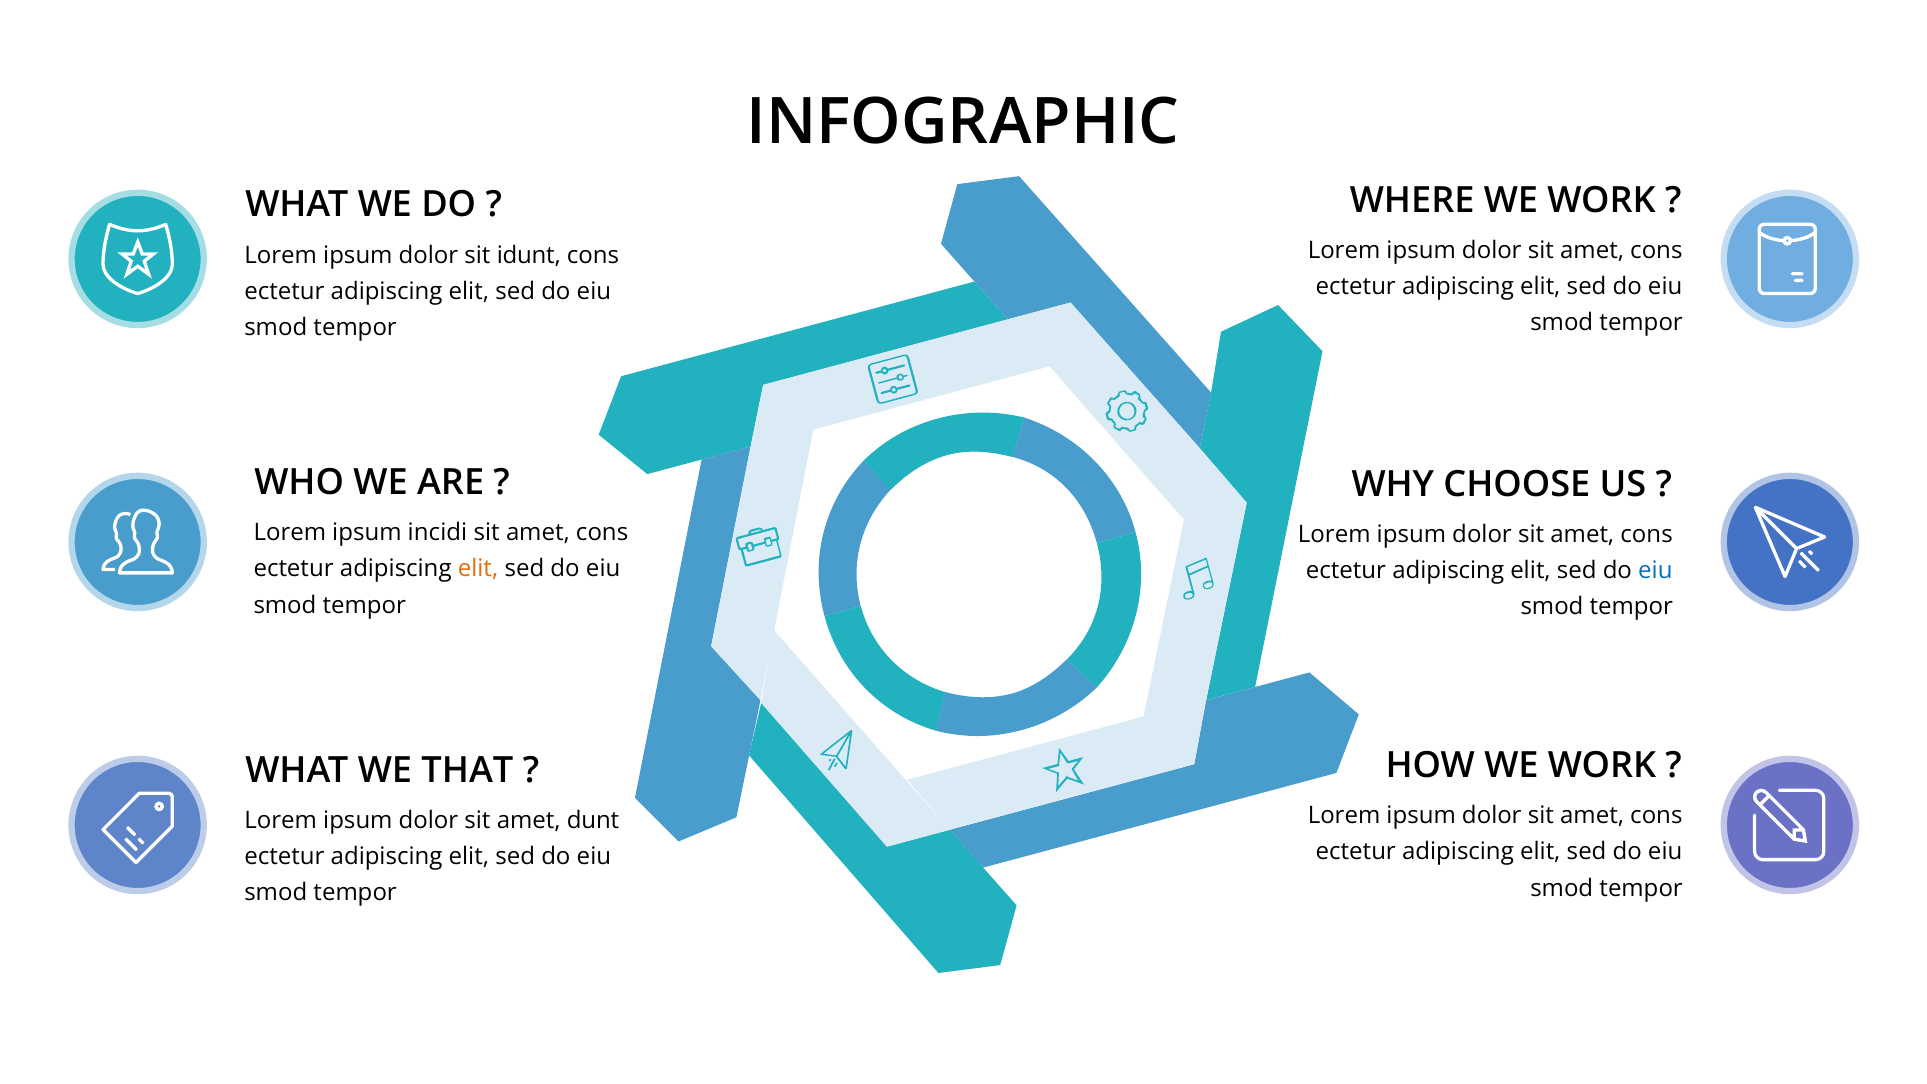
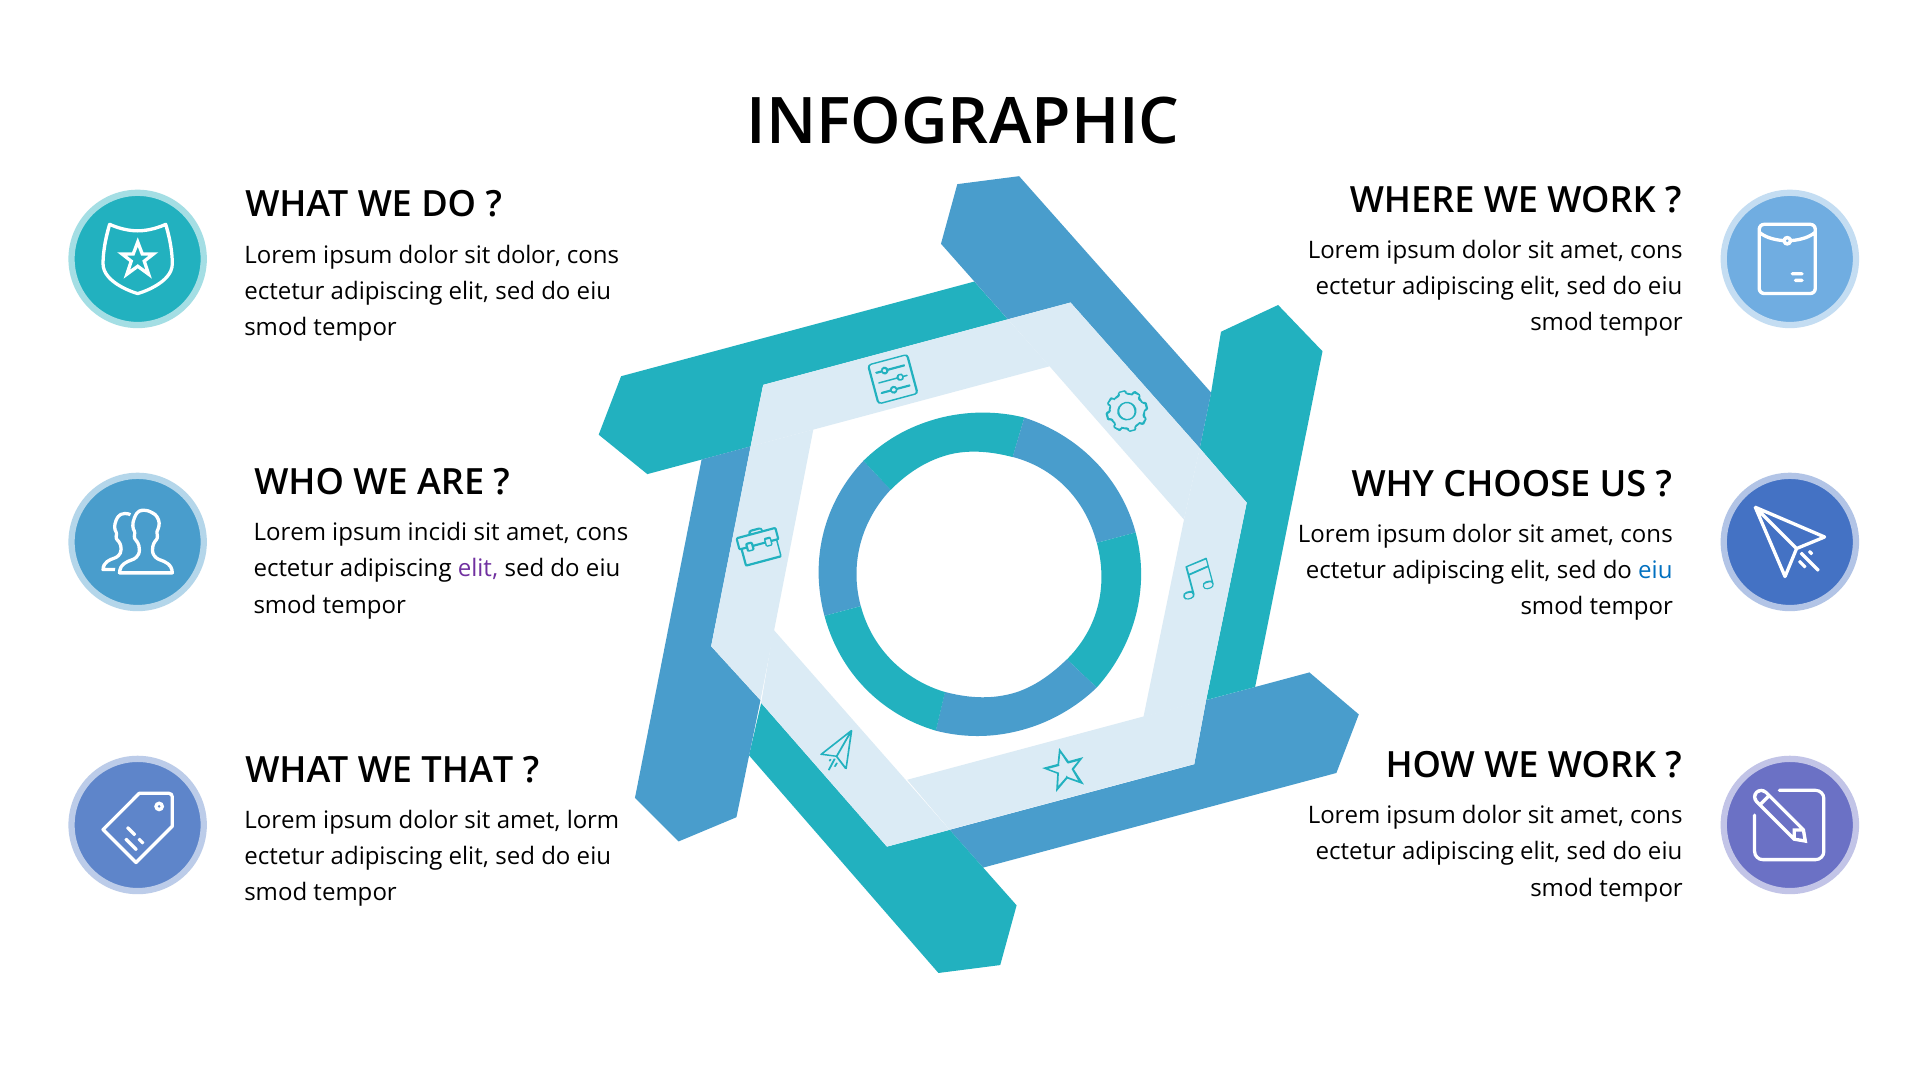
sit idunt: idunt -> dolor (529, 255)
elit colour: orange -> purple (478, 569)
dunt: dunt -> lorm (593, 820)
